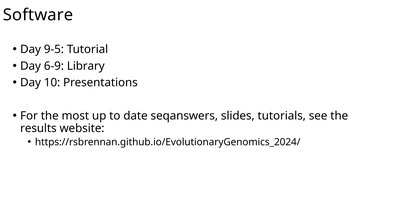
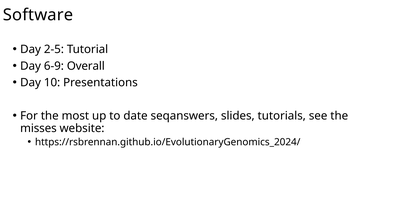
9-5: 9-5 -> 2-5 (54, 49)
Library: Library -> Overall (86, 66)
results: results -> misses (38, 128)
